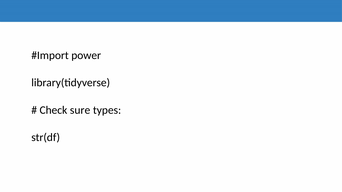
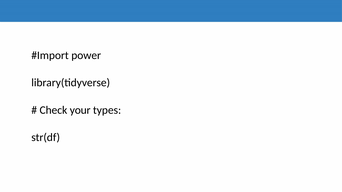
sure: sure -> your (80, 110)
